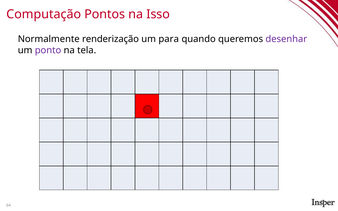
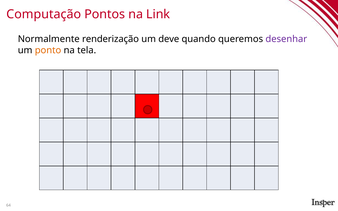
Isso: Isso -> Link (158, 14)
para: para -> deve (169, 39)
ponto colour: purple -> orange (48, 50)
